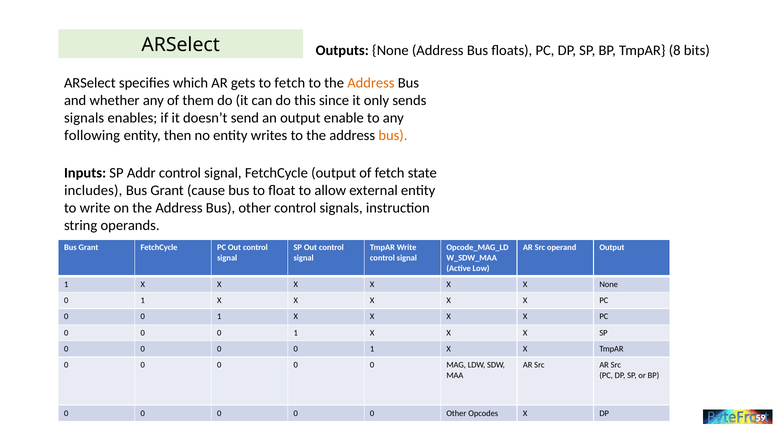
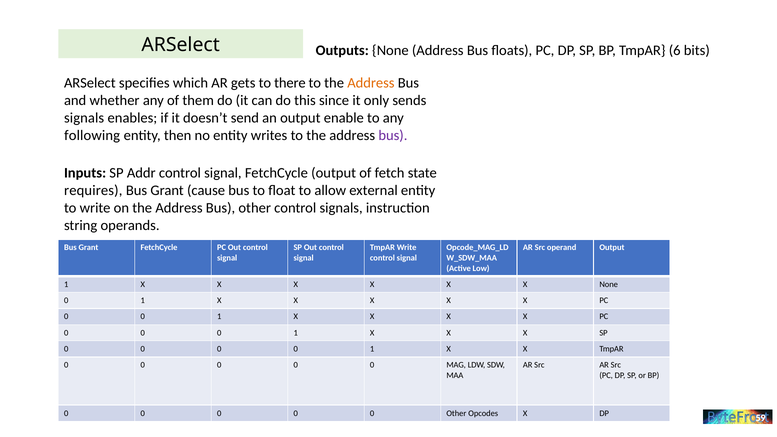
8: 8 -> 6 (675, 51)
to fetch: fetch -> there (290, 83)
bus colour: orange -> purple (393, 135)
includes: includes -> requires (93, 190)
